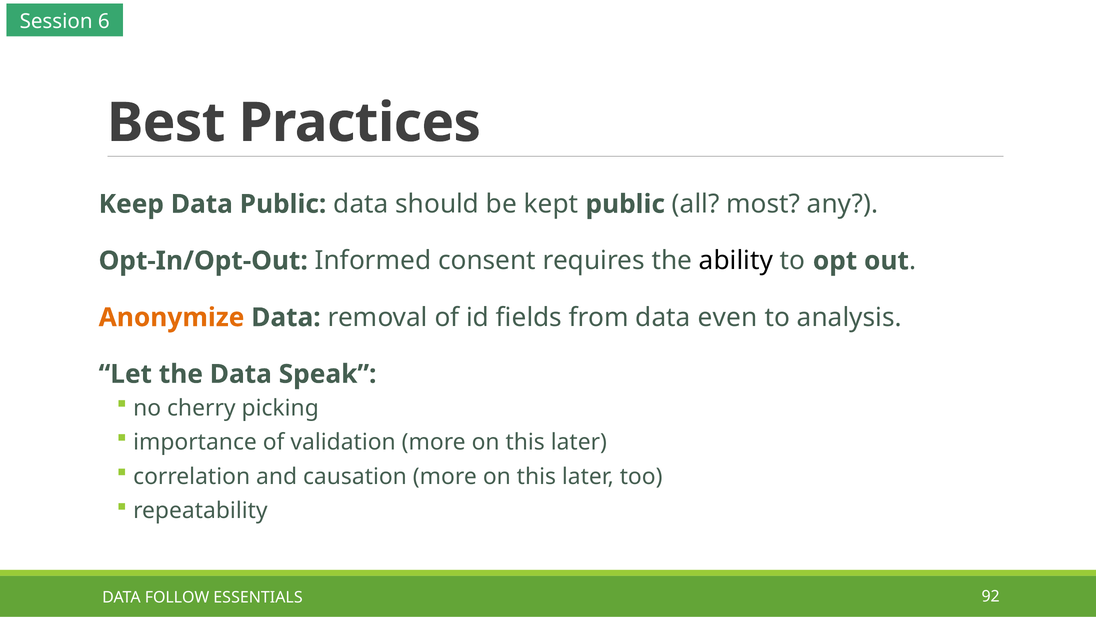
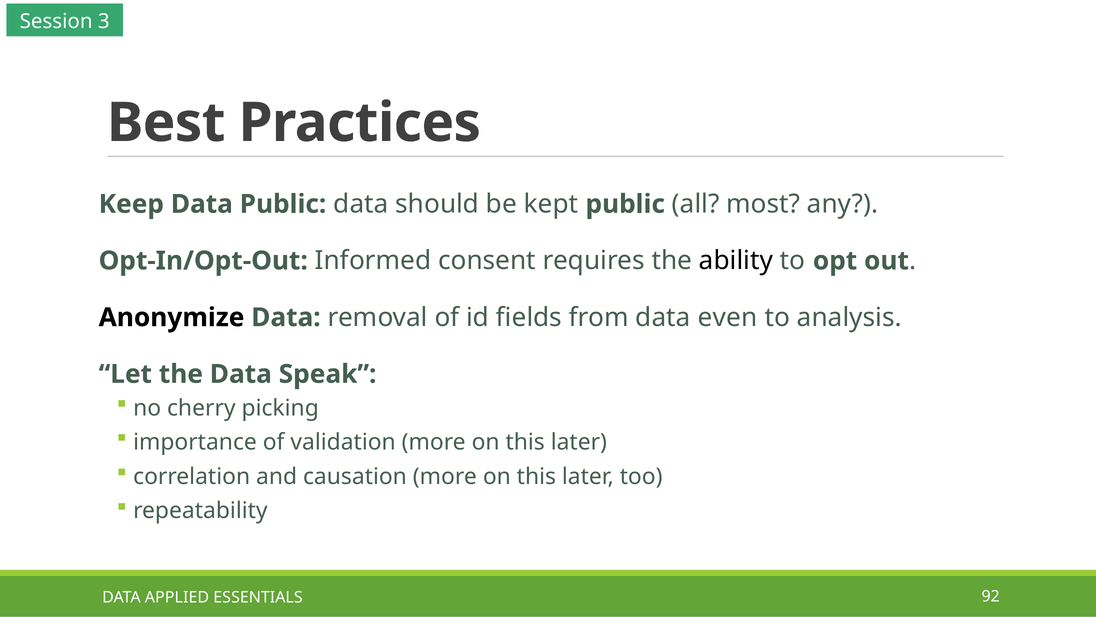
6: 6 -> 3 (104, 21)
Anonymize colour: orange -> black (172, 317)
FOLLOW: FOLLOW -> APPLIED (177, 597)
